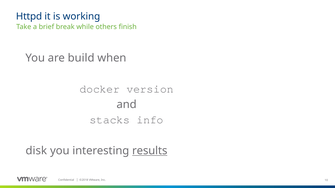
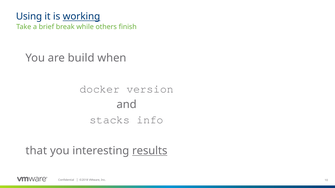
Httpd: Httpd -> Using (29, 17)
working underline: none -> present (81, 17)
disk: disk -> that (36, 151)
